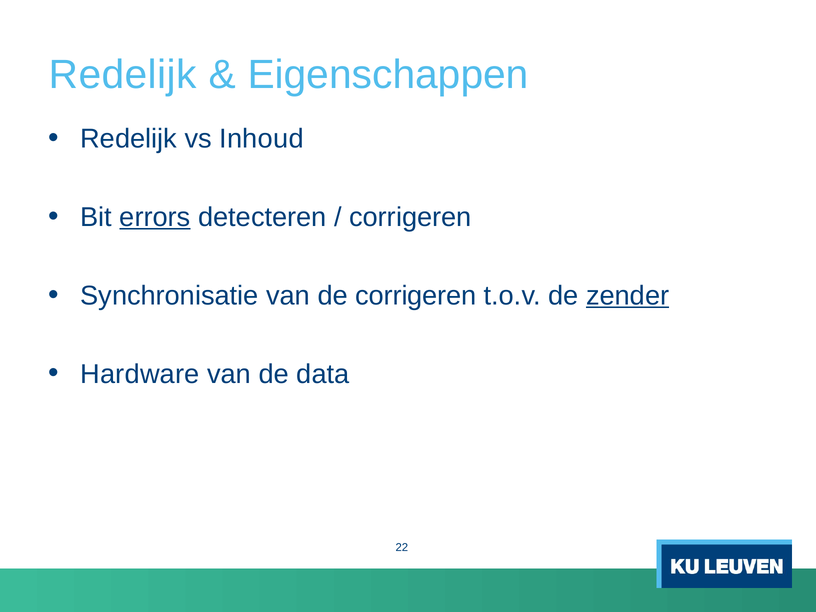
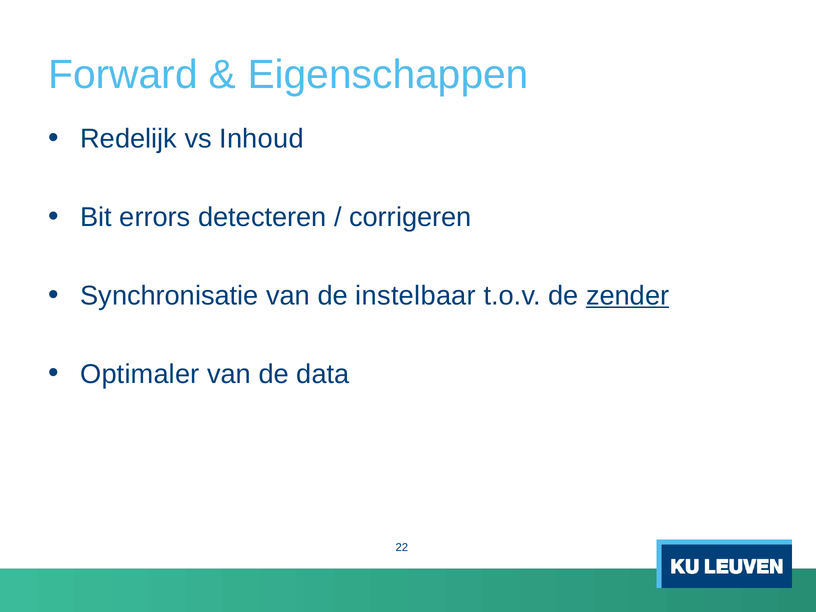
Redelijk: Redelijk -> Forward (123, 75)
errors underline: present -> none (155, 217)
de corrigeren: corrigeren -> instelbaar (416, 296)
Hardware: Hardware -> Optimaler (140, 374)
